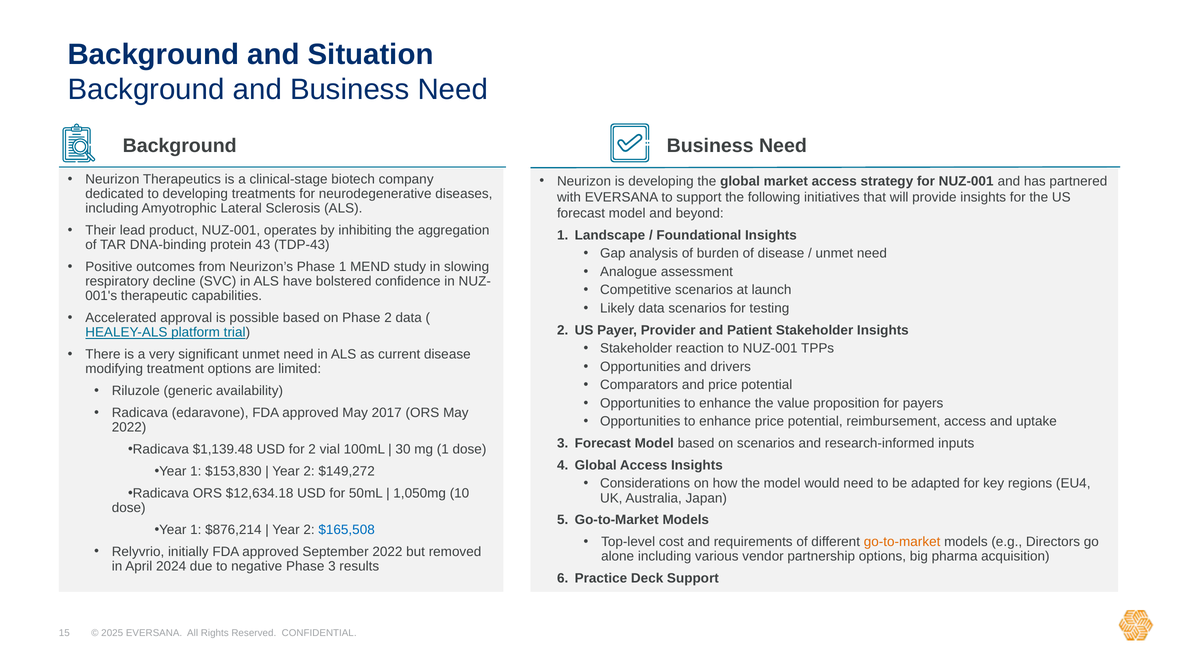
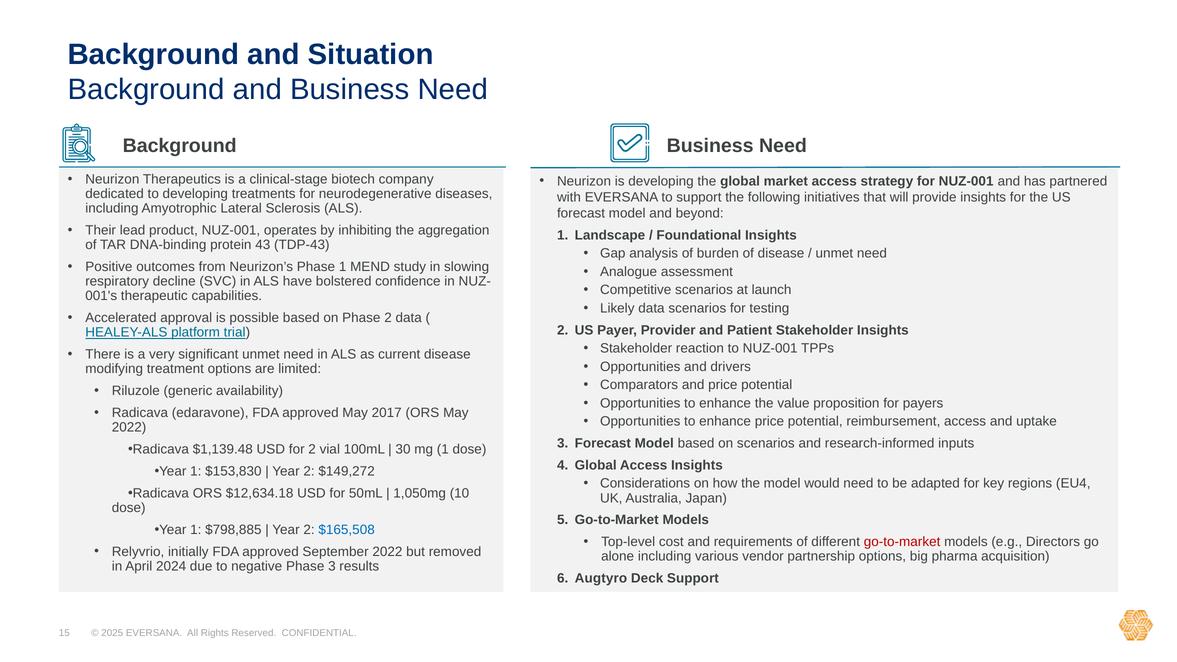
$876,214: $876,214 -> $798,885 (233, 530)
go-to-market colour: orange -> red (902, 542)
Practice: Practice -> Augtyro (601, 578)
